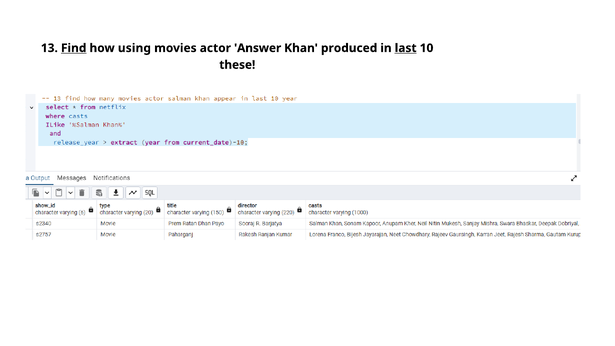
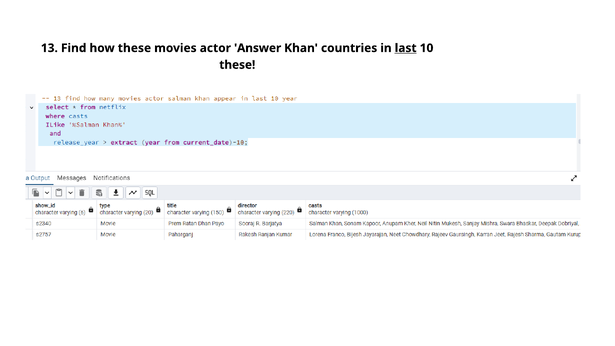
Find underline: present -> none (74, 48)
how using: using -> these (134, 48)
produced: produced -> countries (349, 48)
